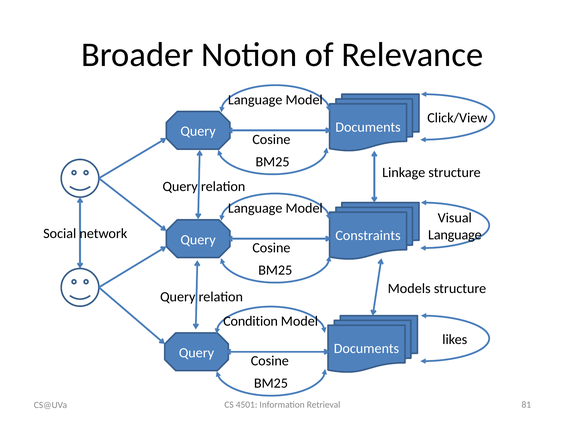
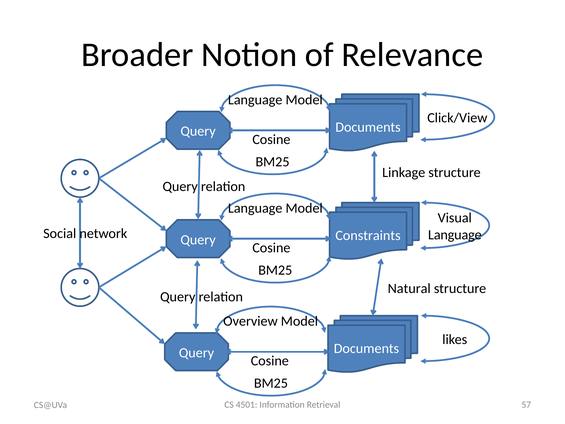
Models: Models -> Natural (409, 288)
Condition: Condition -> Overview (250, 321)
81: 81 -> 57 (526, 405)
